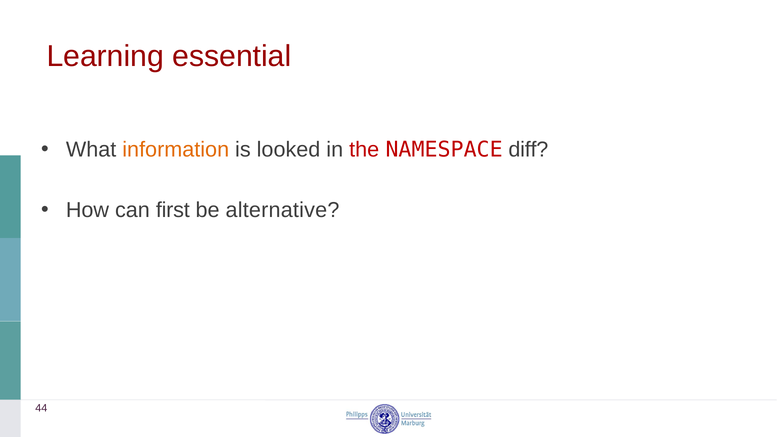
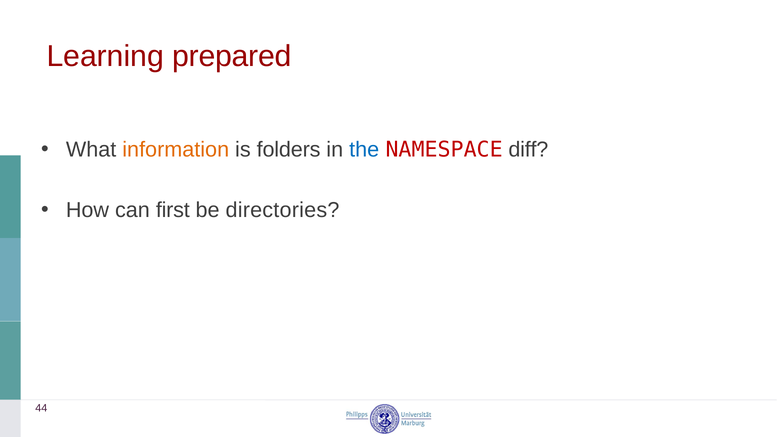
essential: essential -> prepared (232, 56)
looked: looked -> folders (289, 150)
the colour: red -> blue (364, 150)
alternative: alternative -> directories (282, 210)
